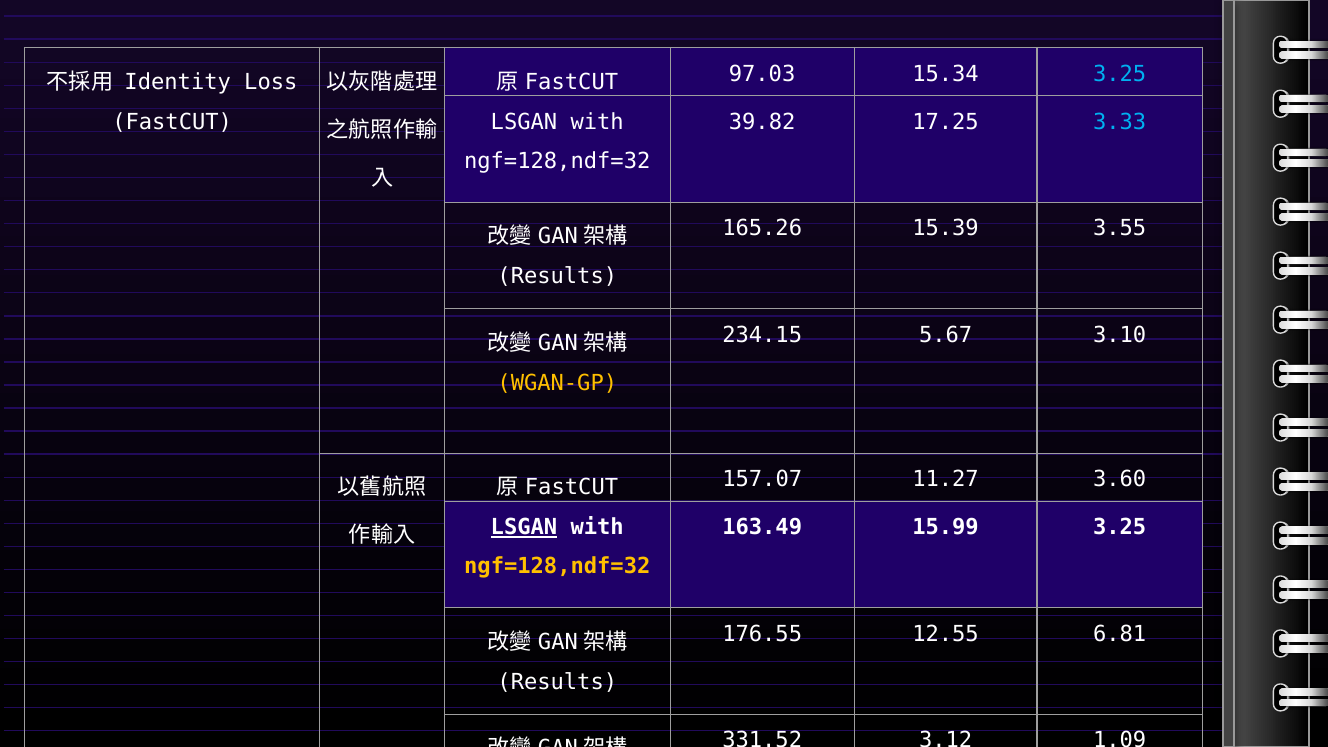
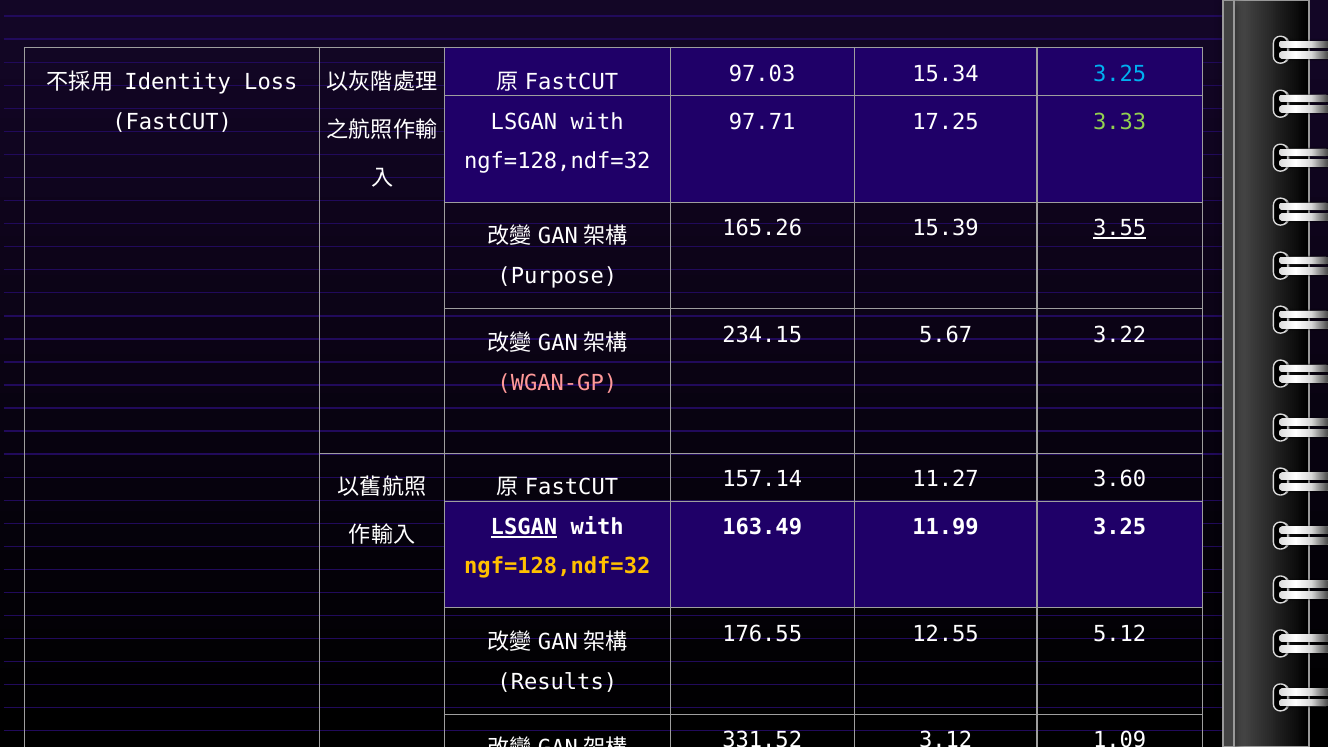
39.82: 39.82 -> 97.71 (762, 122)
3.33 colour: light blue -> light green (1120, 122)
3.55 underline: none -> present (1120, 228)
Results: Results -> Purpose (557, 277)
3.10: 3.10 -> 3.22 (1120, 335)
WGAN-GP colour: yellow -> pink (557, 383)
157.07: 157.07 -> 157.14 (762, 479)
15.99: 15.99 -> 11.99 (946, 528)
6.81: 6.81 -> 5.12 (1120, 634)
